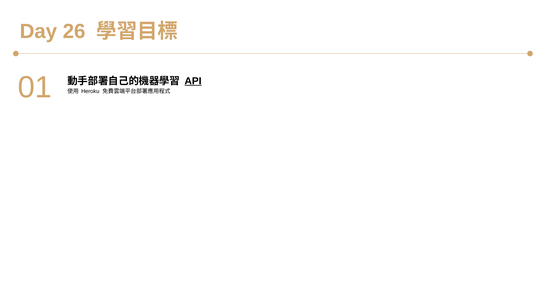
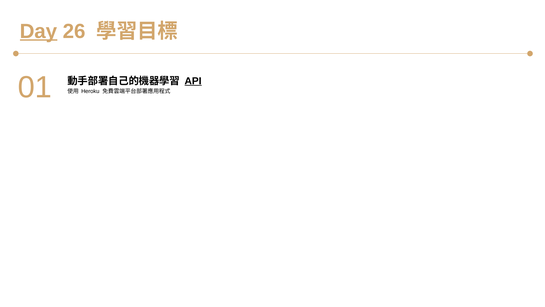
Day underline: none -> present (39, 31)
